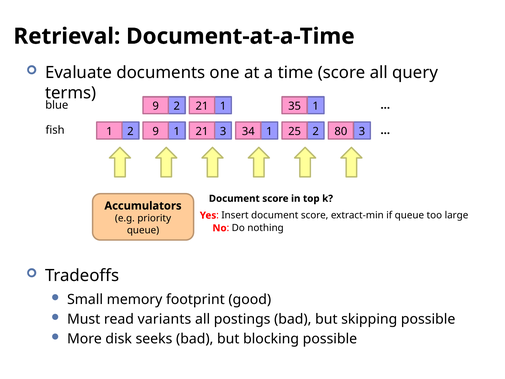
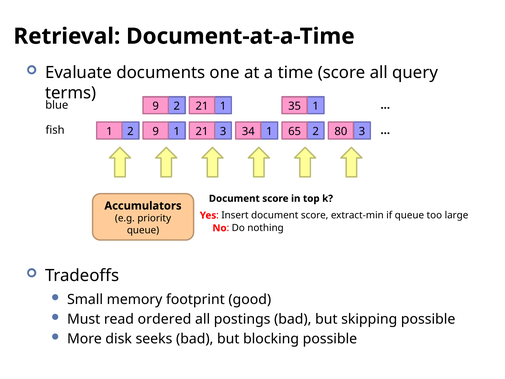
25: 25 -> 65 (295, 131)
variants: variants -> ordered (164, 319)
